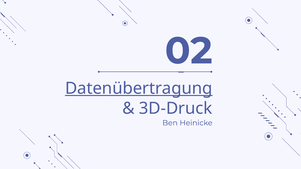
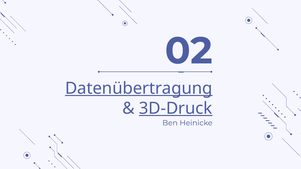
3D-Druck underline: none -> present (176, 109)
